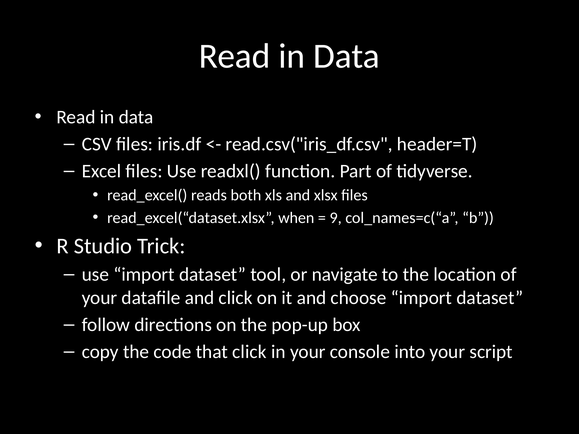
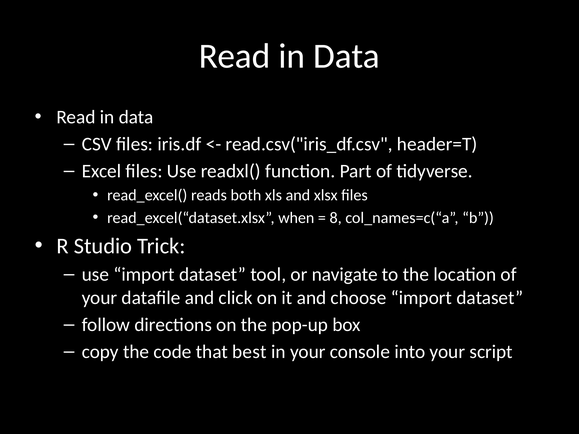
9: 9 -> 8 (336, 218)
that click: click -> best (249, 352)
